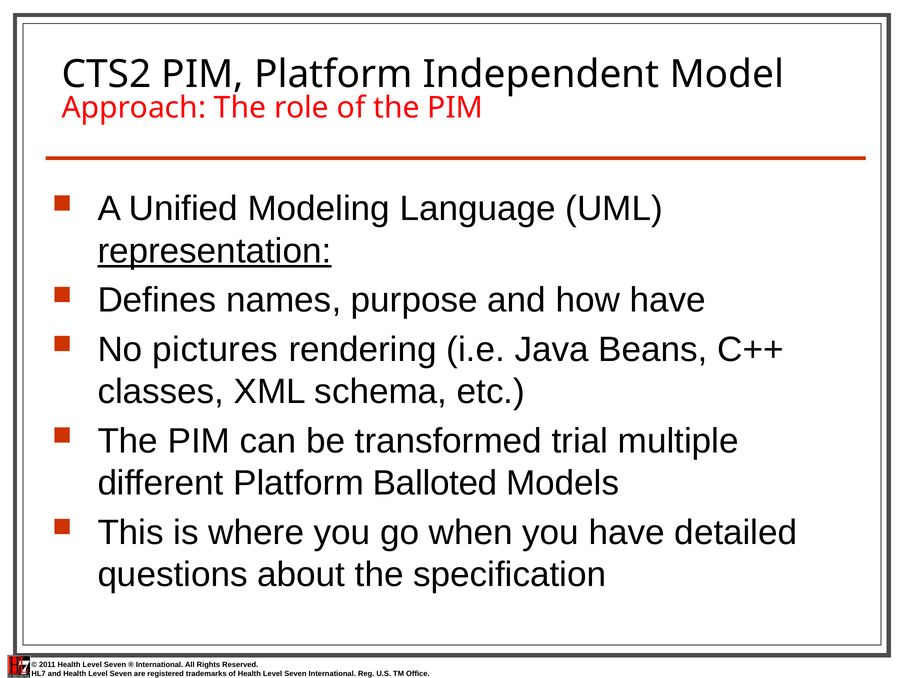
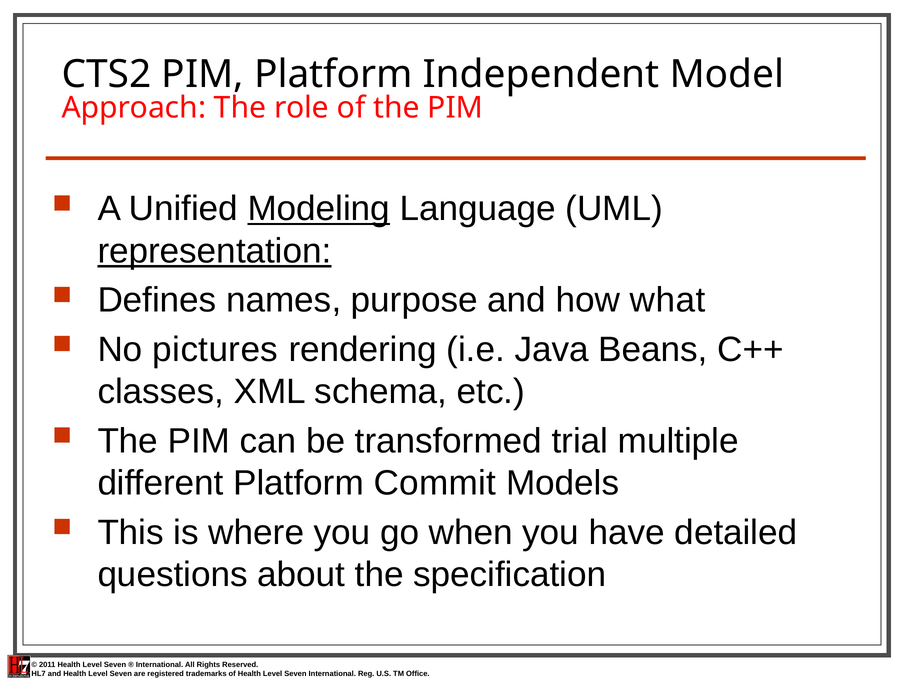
Modeling underline: none -> present (319, 209)
how have: have -> what (668, 300)
Balloted: Balloted -> Commit (435, 483)
